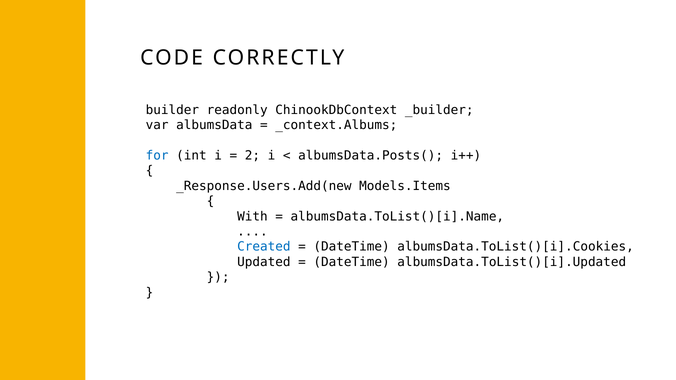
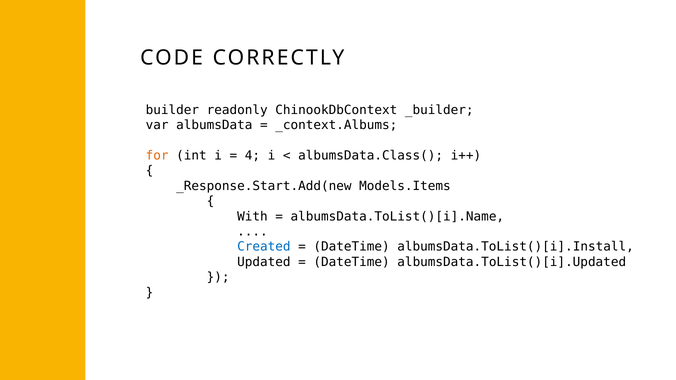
for colour: blue -> orange (157, 156)
2: 2 -> 4 (252, 156)
albumsData.Posts(: albumsData.Posts( -> albumsData.Class( (371, 156)
_Response.Users.Add(new: _Response.Users.Add(new -> _Response.Start.Add(new (264, 186)
albumsData.ToList()[i].Cookies: albumsData.ToList()[i].Cookies -> albumsData.ToList()[i].Install (516, 247)
